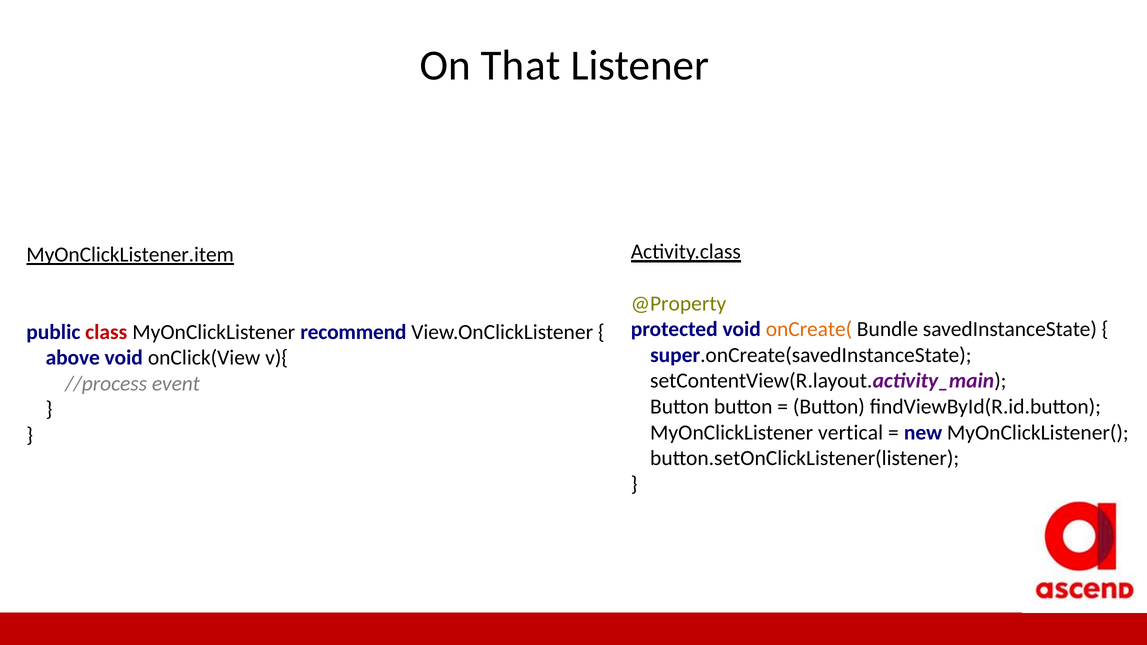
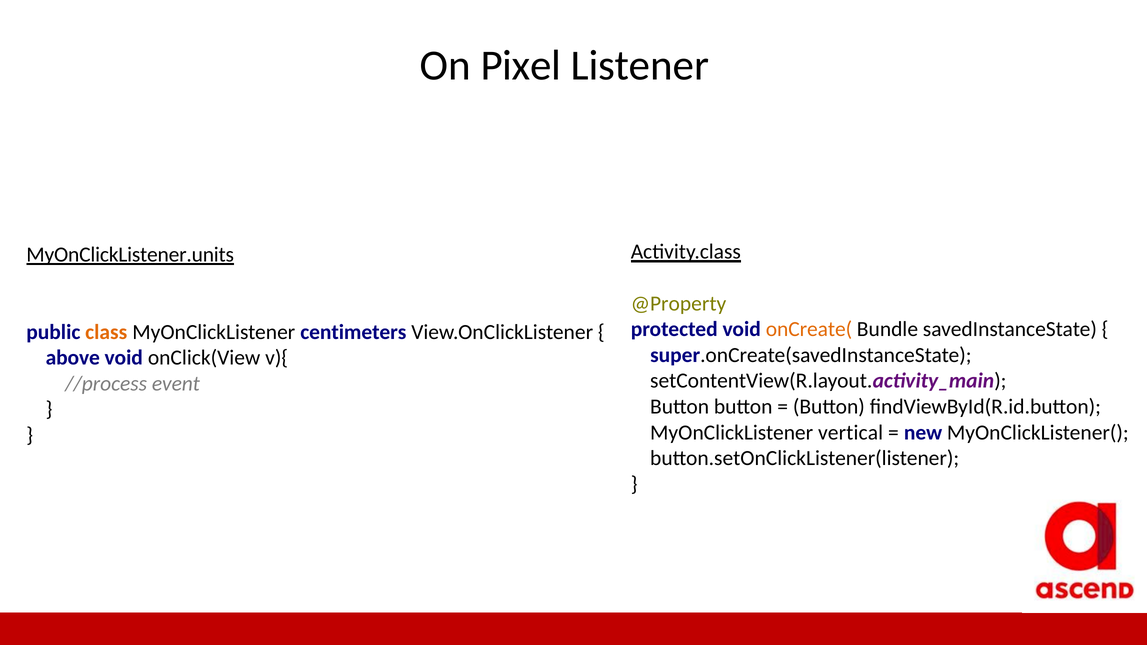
That: That -> Pixel (521, 65)
MyOnClickListener.item: MyOnClickListener.item -> MyOnClickListener.units (130, 255)
class colour: red -> orange (106, 332)
recommend: recommend -> centimeters (353, 332)
